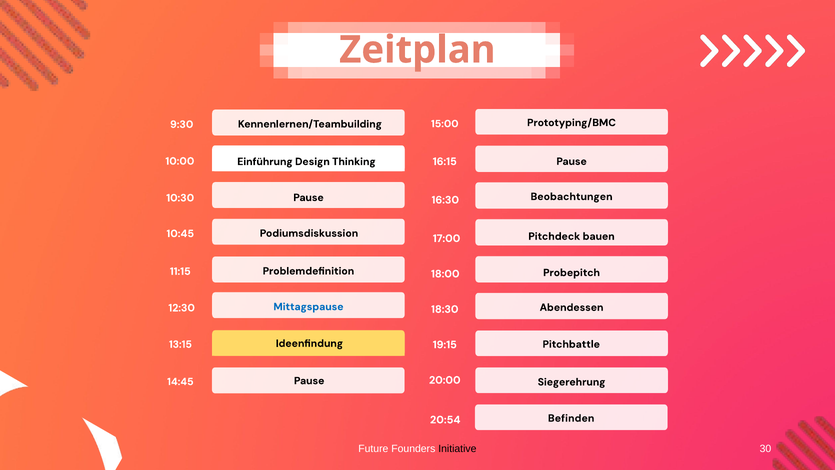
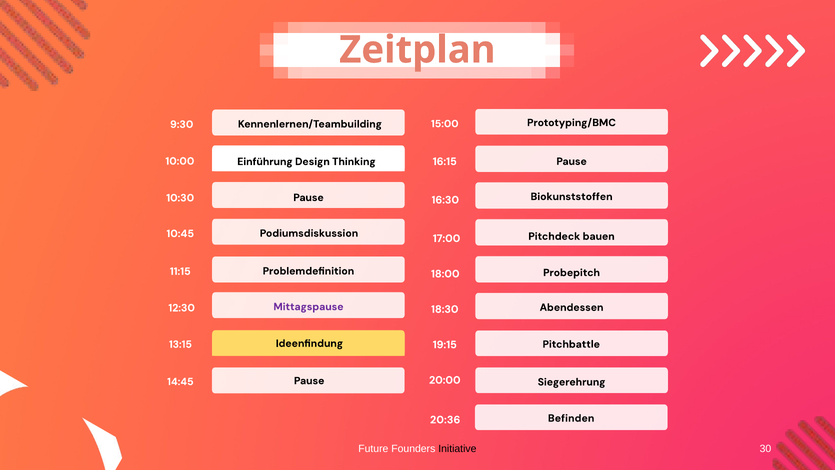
Beobachtungen: Beobachtungen -> Biokunststoffen (572, 196)
Mittagspause colour: blue -> purple (308, 306)
20:54: 20:54 -> 20:36 (445, 420)
